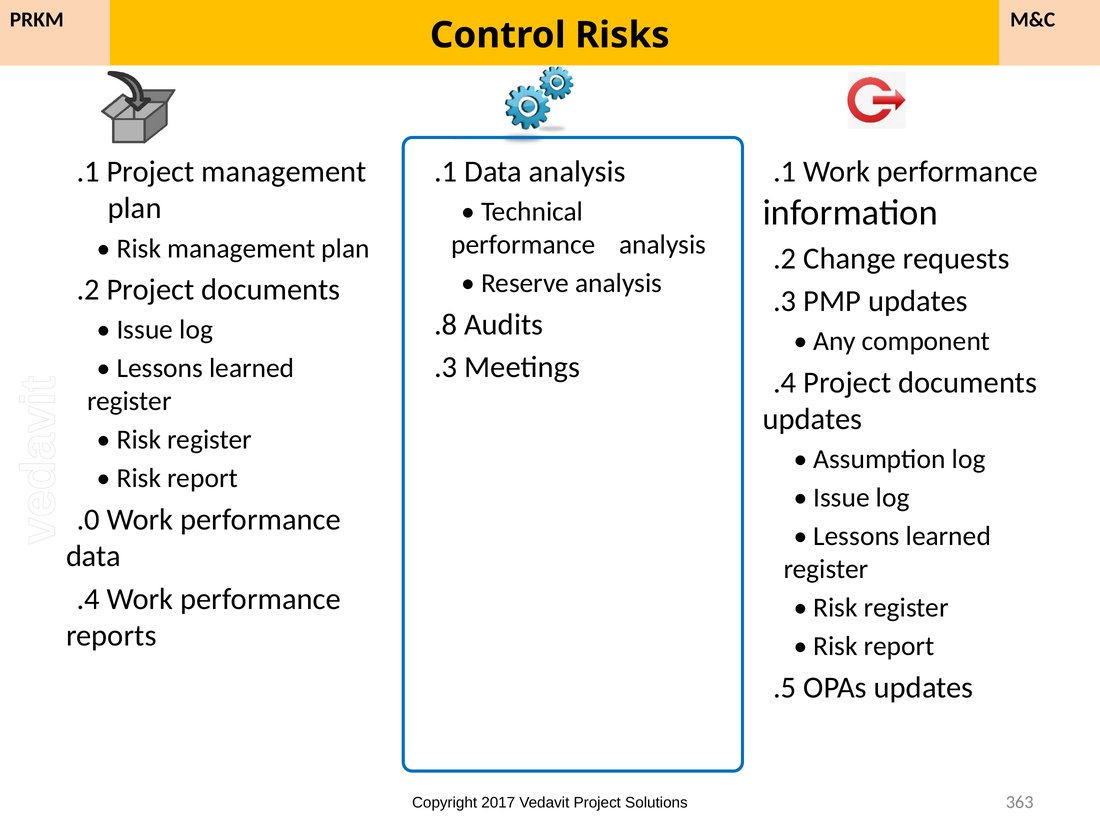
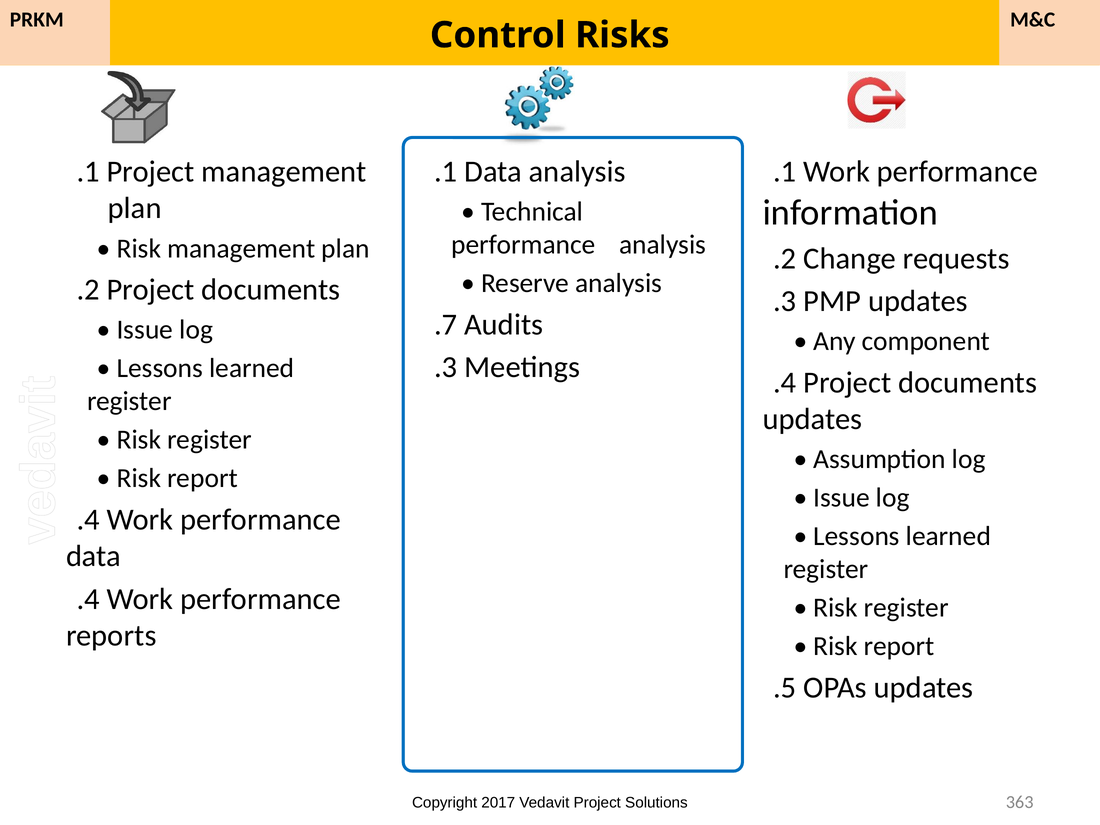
.8: .8 -> .7 (446, 325)
.0: .0 -> .4 (88, 519)
